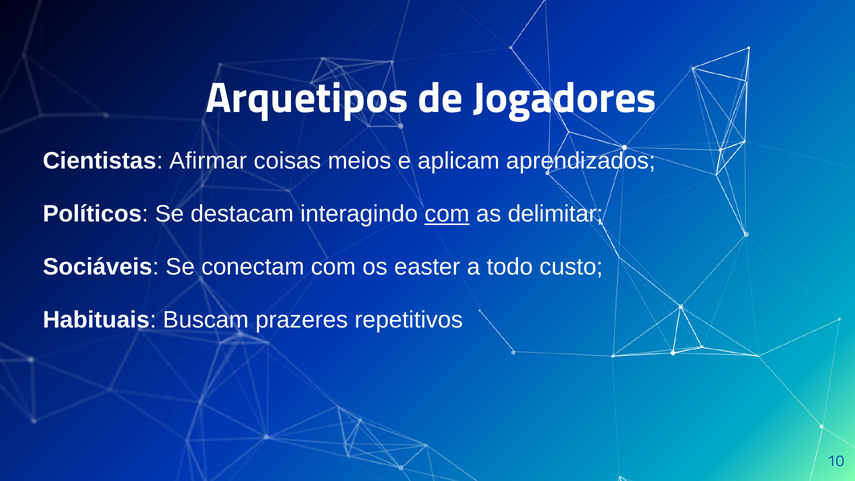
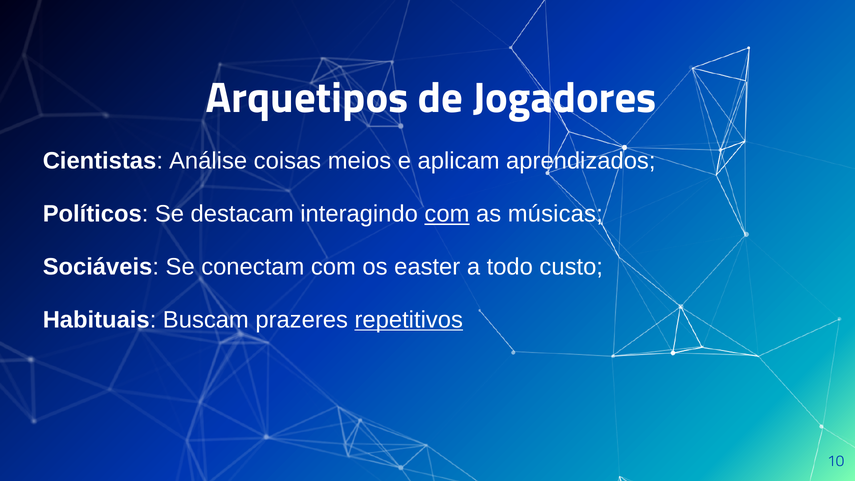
Afirmar: Afirmar -> Análise (208, 161)
delimitar: delimitar -> músicas (555, 214)
repetitivos underline: none -> present (409, 320)
